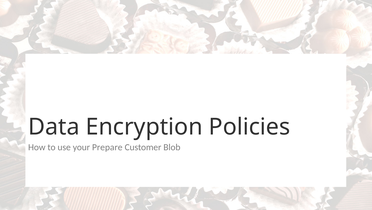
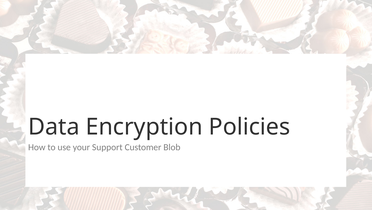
Prepare: Prepare -> Support (107, 147)
